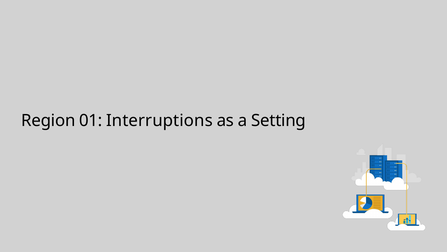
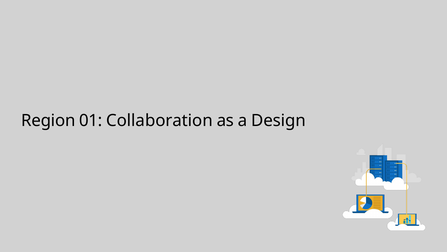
Interruptions: Interruptions -> Collaboration (160, 120)
Setting: Setting -> Design (278, 120)
